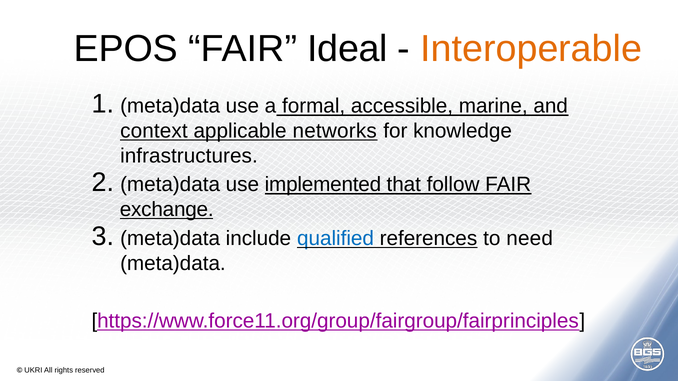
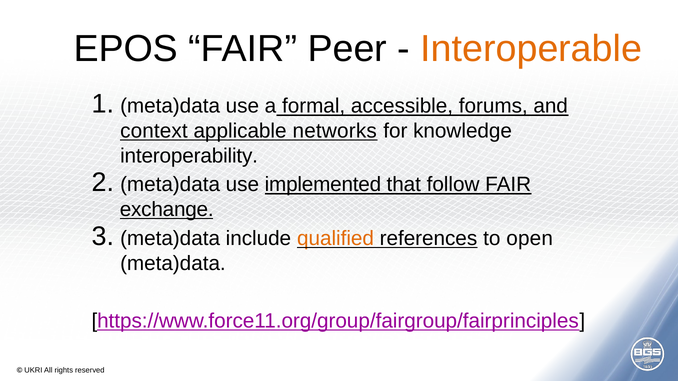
Ideal: Ideal -> Peer (347, 49)
marine: marine -> forums (493, 106)
infrastructures: infrastructures -> interoperability (189, 156)
qualified colour: blue -> orange (336, 239)
need: need -> open (530, 239)
